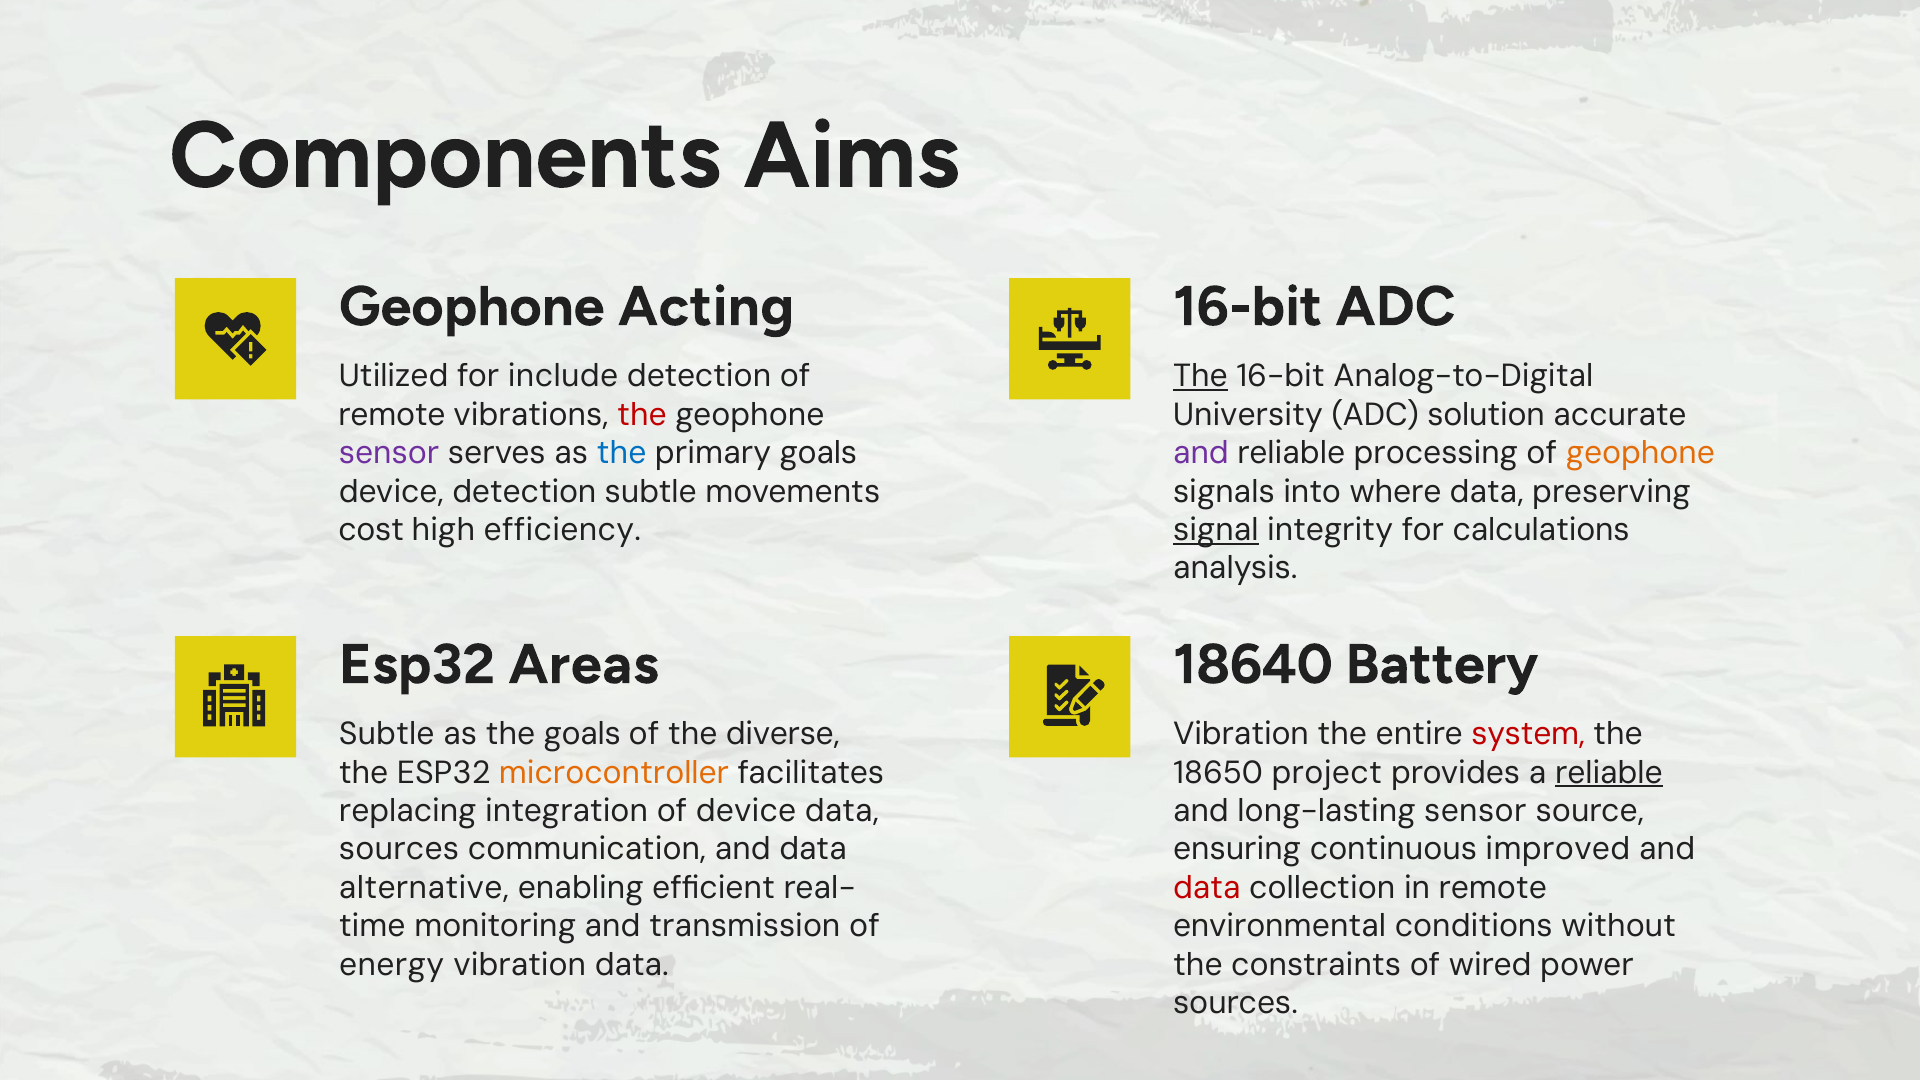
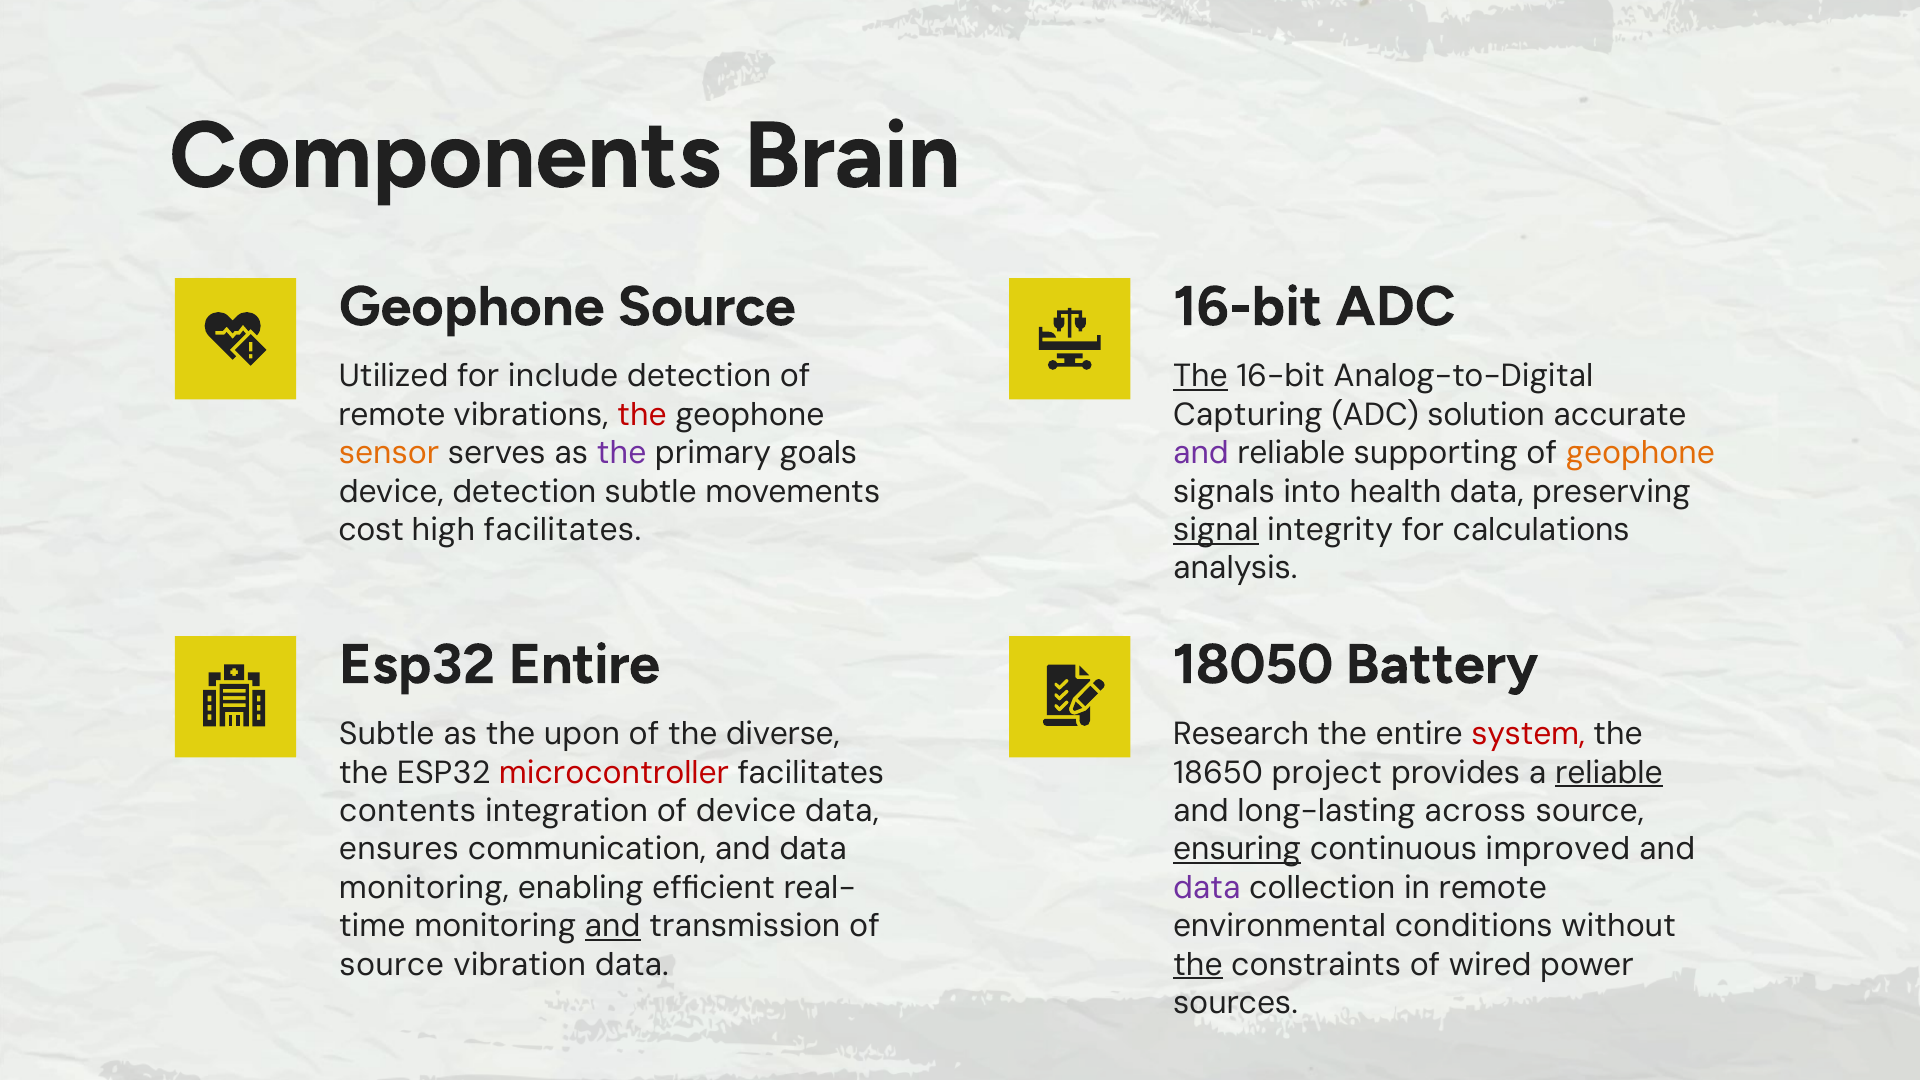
Aims: Aims -> Brain (852, 156)
Geophone Acting: Acting -> Source (707, 307)
University: University -> Capturing (1248, 415)
sensor colour: purple -> orange (389, 453)
the colour: blue -> purple (622, 453)
processing: processing -> supporting (1436, 453)
where: where -> health (1396, 492)
high efficiency: efficiency -> facilitates (562, 530)
Esp32 Areas: Areas -> Entire (584, 665)
18640: 18640 -> 18050 (1253, 665)
the goals: goals -> upon (582, 734)
Vibration: Vibration -> Research (1241, 734)
microcontroller colour: orange -> red (614, 773)
replacing: replacing -> contents (408, 811)
long-lasting sensor: sensor -> across (1475, 811)
sources: sources -> ensures (399, 849)
ensuring underline: none -> present (1237, 849)
alternative: alternative -> monitoring (424, 888)
data colour: red -> purple (1207, 888)
and underline: none -> present (613, 926)
energy: energy -> source (392, 965)
the underline: none -> present (1198, 965)
